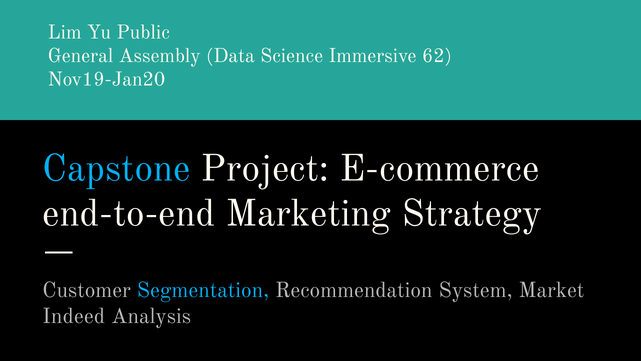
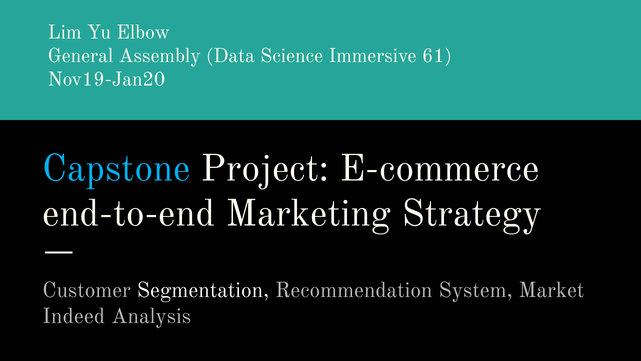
Public: Public -> Elbow (143, 32)
62: 62 -> 61 (437, 56)
Segmentation colour: light blue -> white (203, 290)
